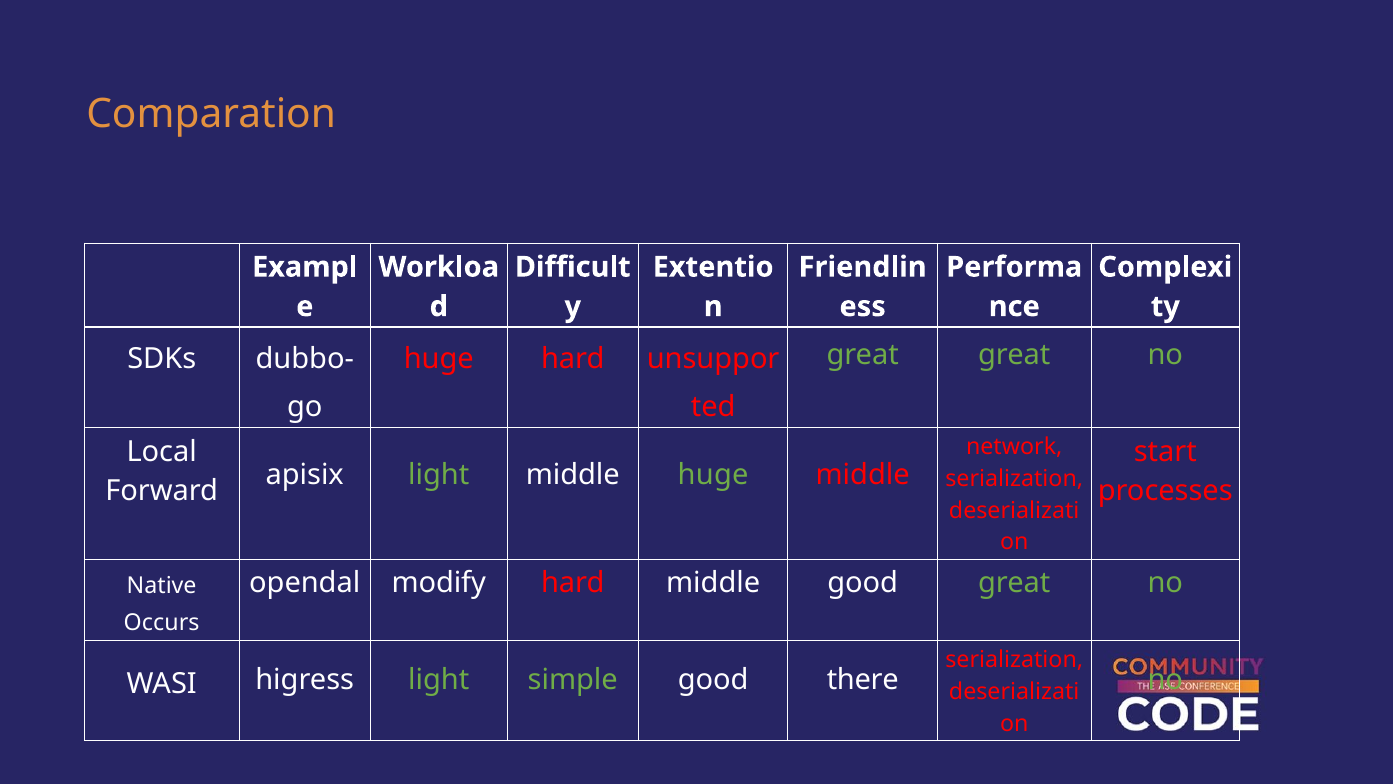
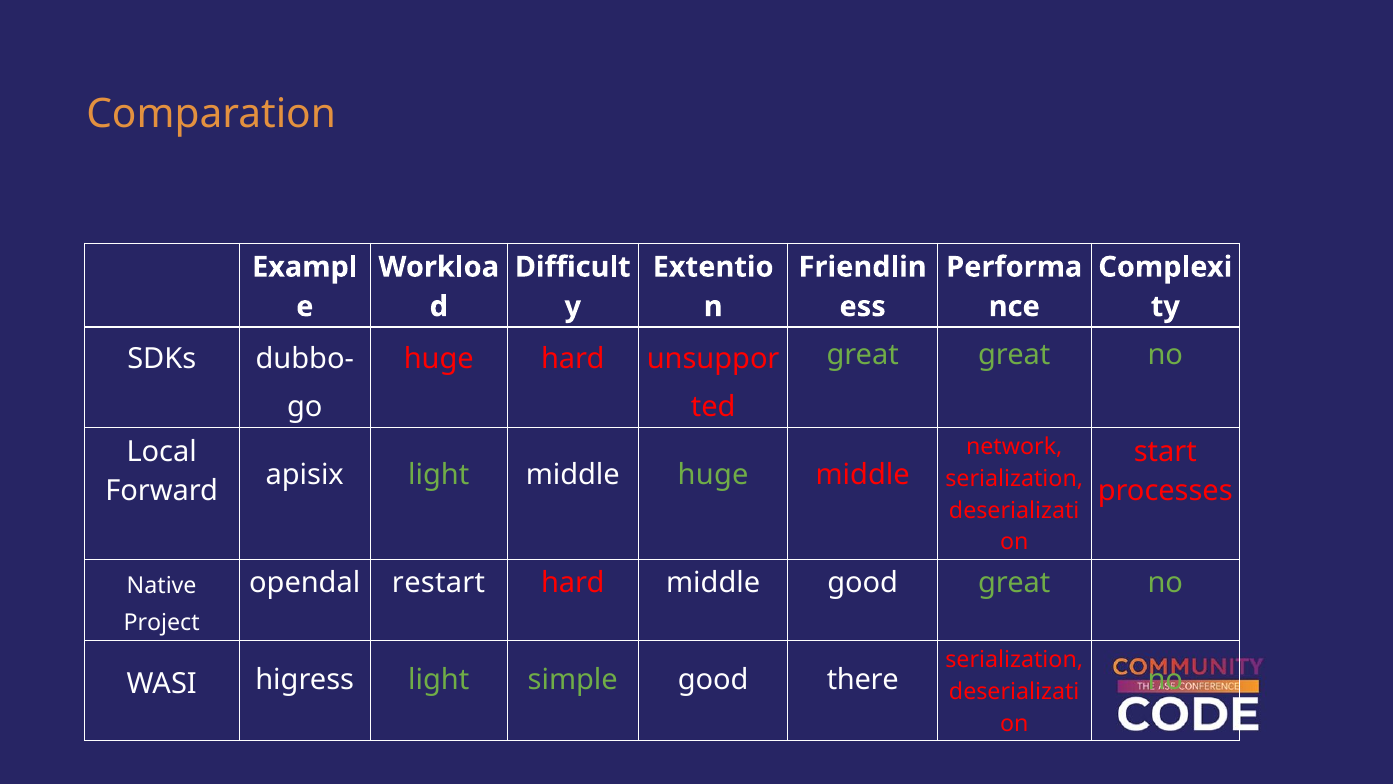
modify: modify -> restart (439, 583)
Occurs: Occurs -> Project (162, 623)
